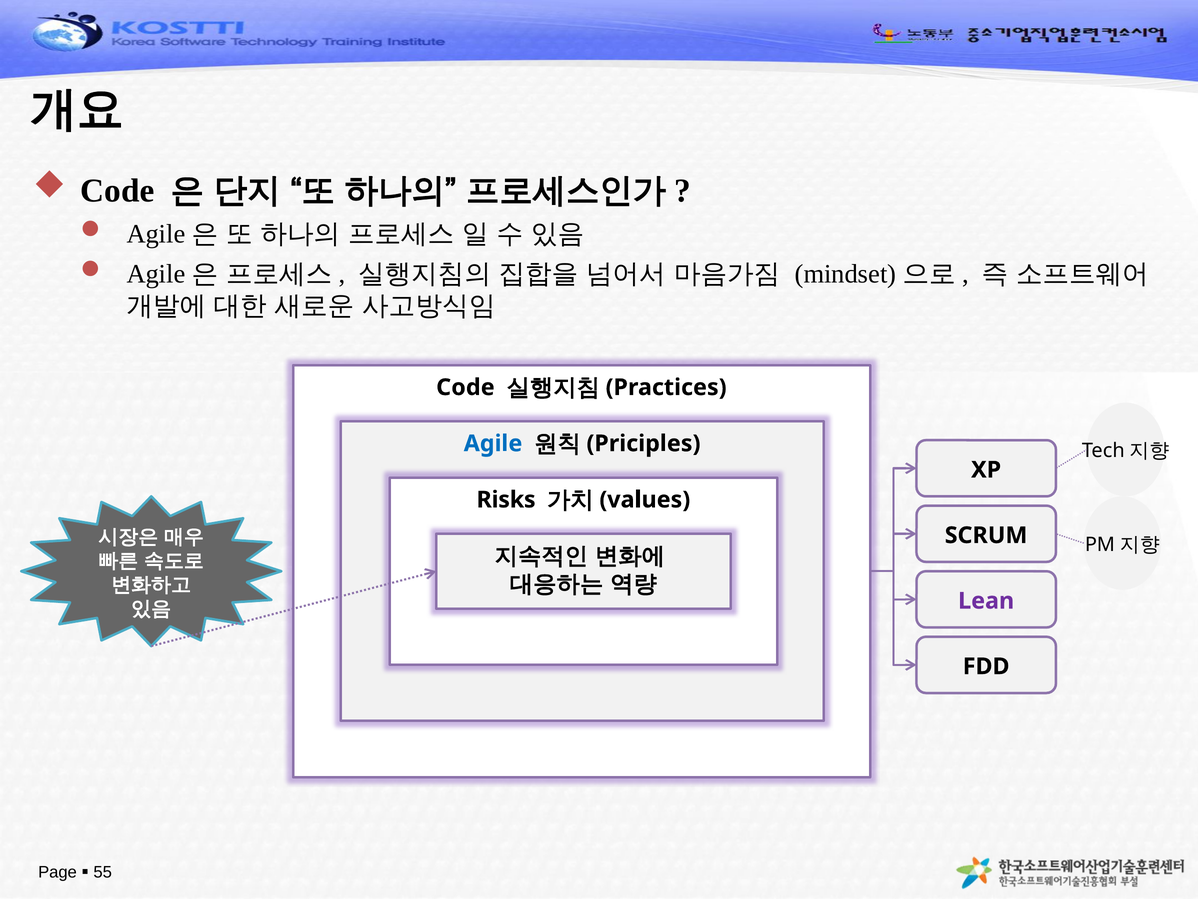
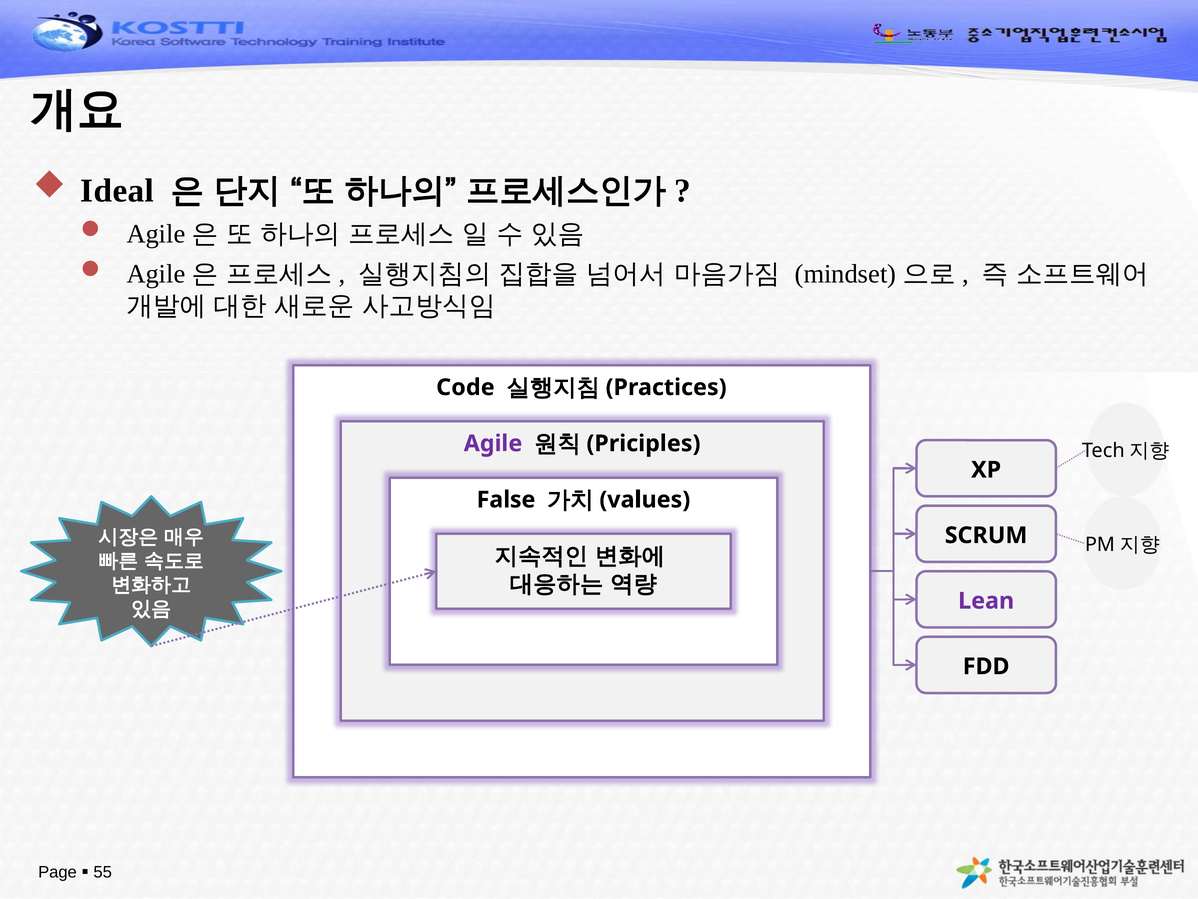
Code: Code -> Ideal (117, 190)
Agile colour: blue -> purple (493, 443)
Risks: Risks -> False (506, 499)
